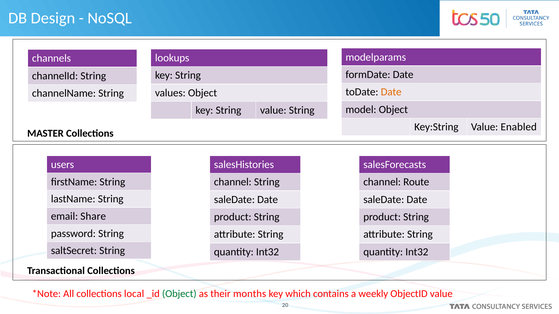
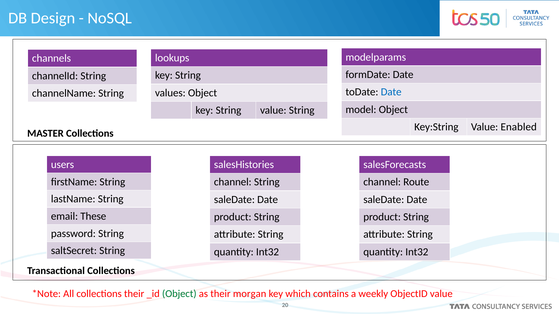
Date colour: orange -> blue (391, 92)
Share: Share -> These (93, 216)
collections local: local -> their (134, 294)
months: months -> morgan (250, 294)
